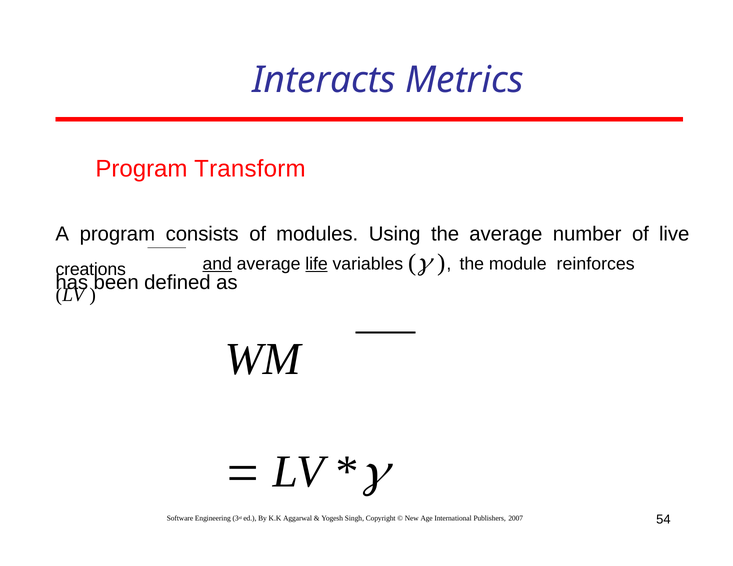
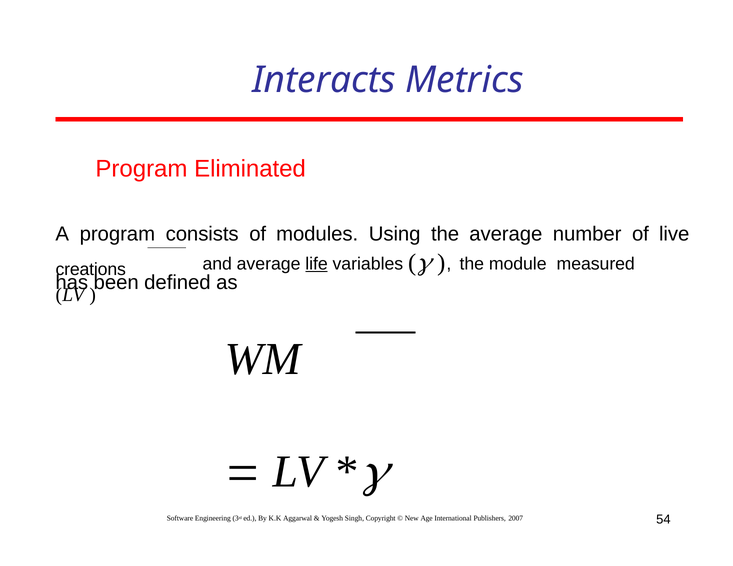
Transform: Transform -> Eliminated (250, 169)
and underline: present -> none (217, 264)
reinforces: reinforces -> measured (596, 264)
